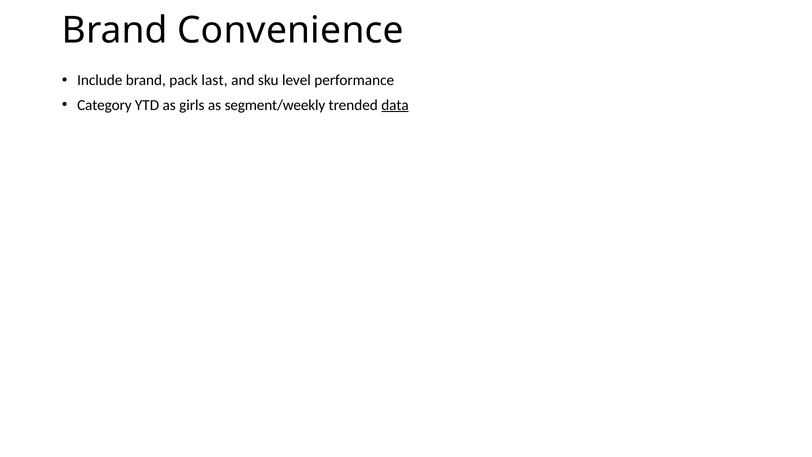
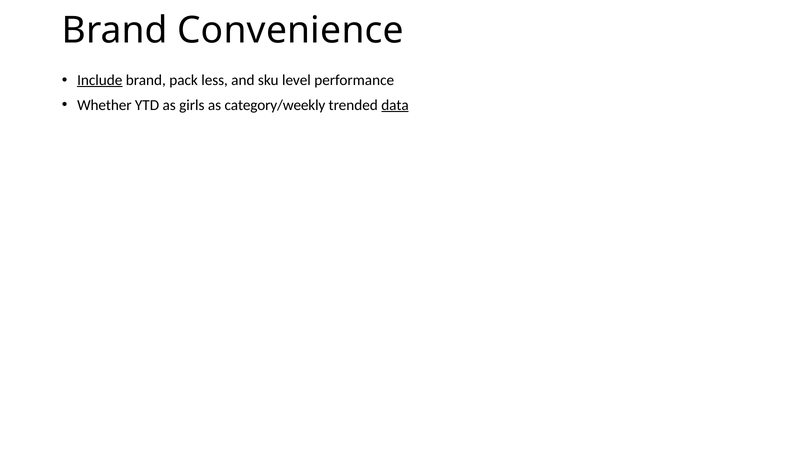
Include underline: none -> present (100, 80)
last: last -> less (215, 80)
Category: Category -> Whether (104, 105)
segment/weekly: segment/weekly -> category/weekly (275, 105)
